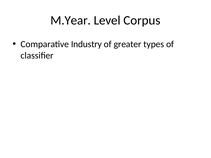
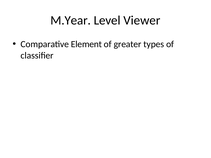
Corpus: Corpus -> Viewer (142, 20)
Industry: Industry -> Element (86, 44)
